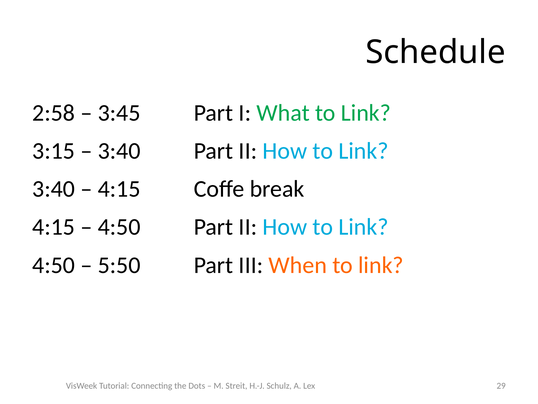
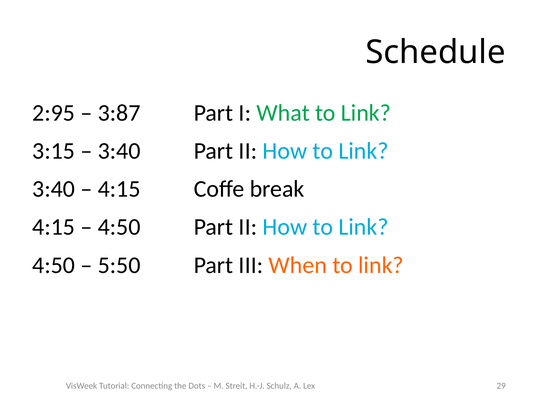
2:58: 2:58 -> 2:95 (54, 113)
3:45: 3:45 -> 3:87 (119, 113)
